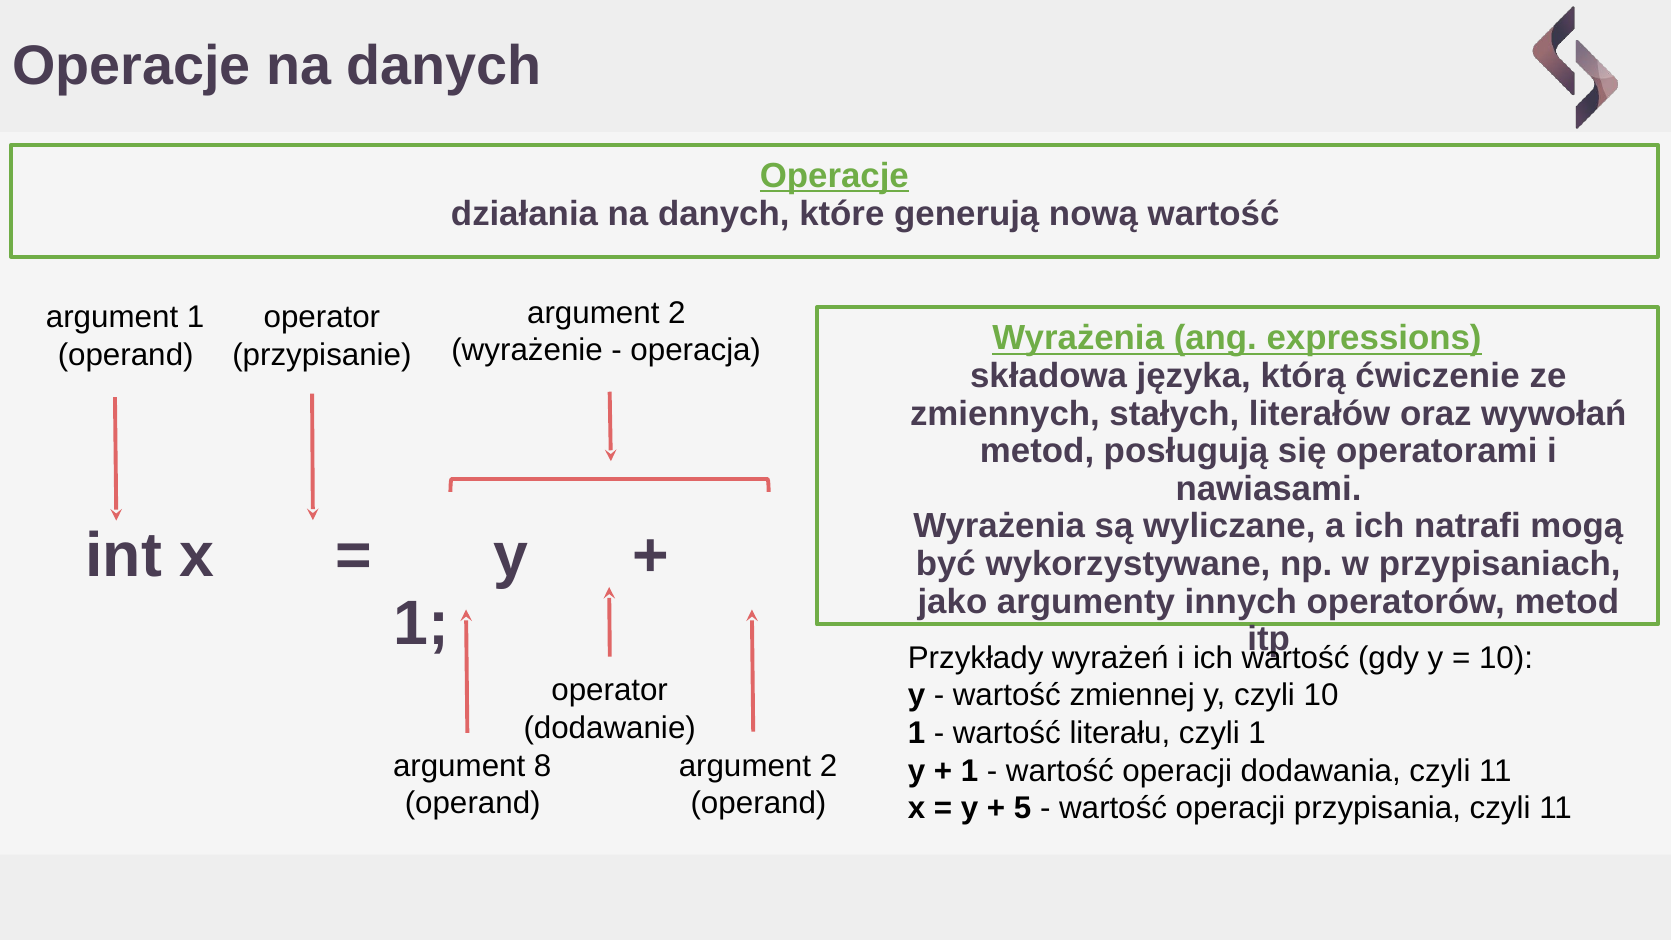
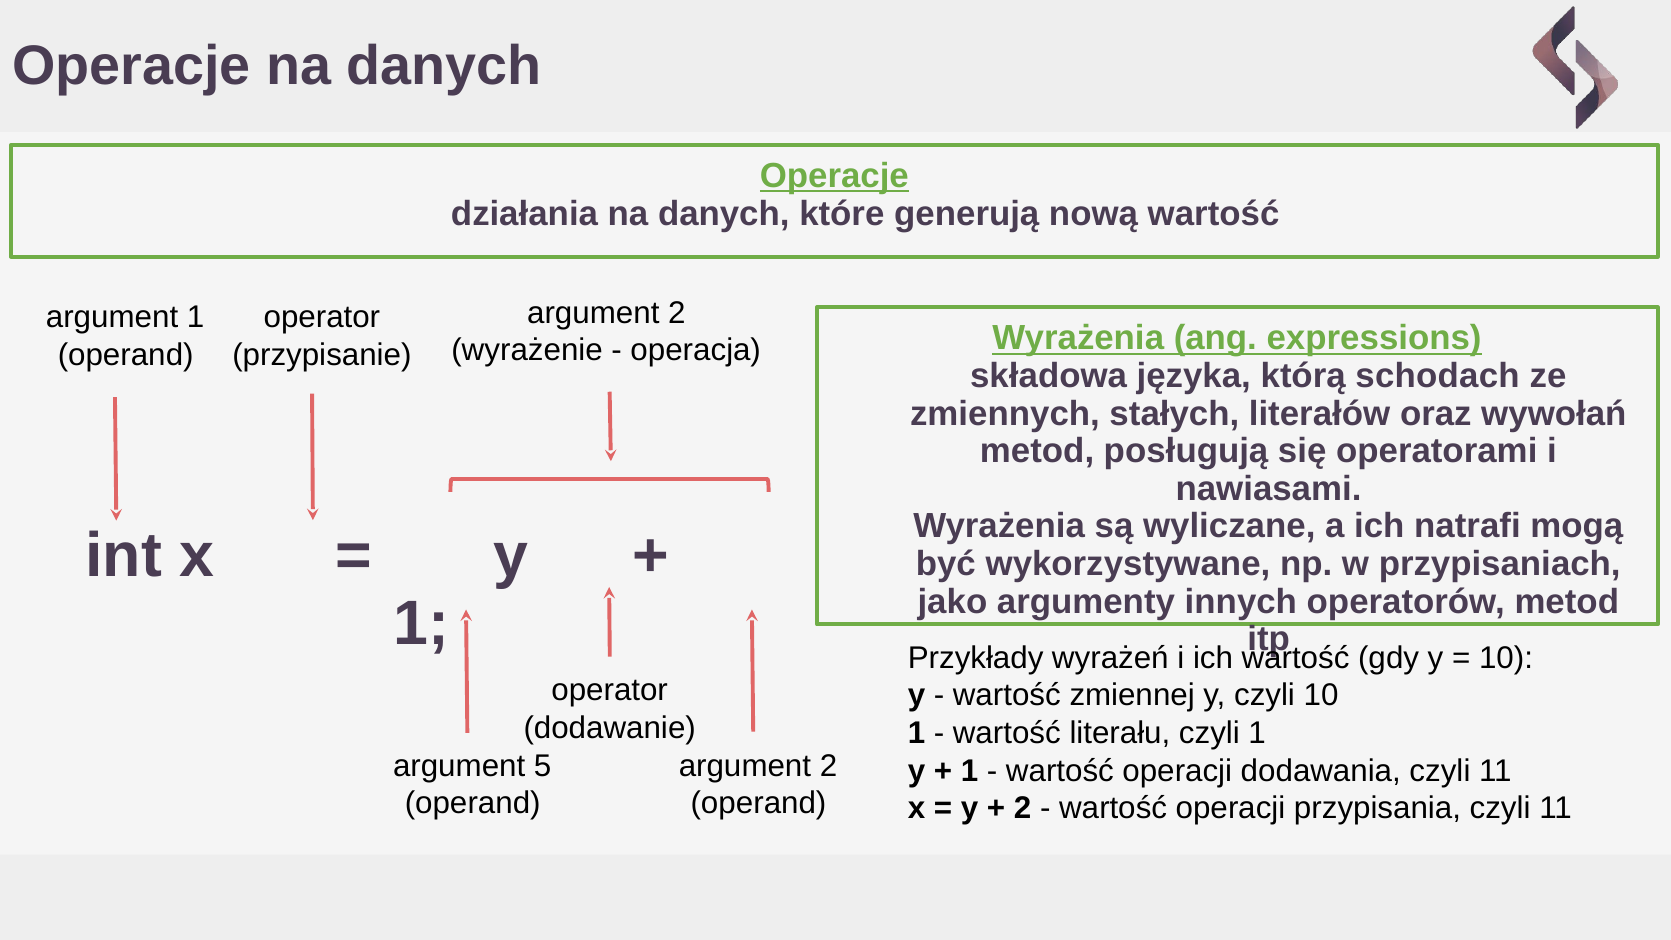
ćwiczenie: ćwiczenie -> schodach (1438, 376)
8: 8 -> 5 (543, 766)
5: 5 -> 2 (1023, 808)
